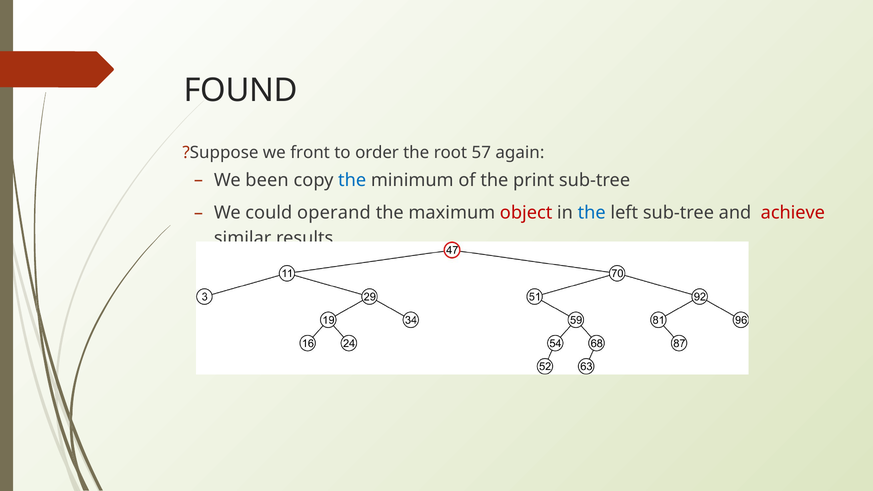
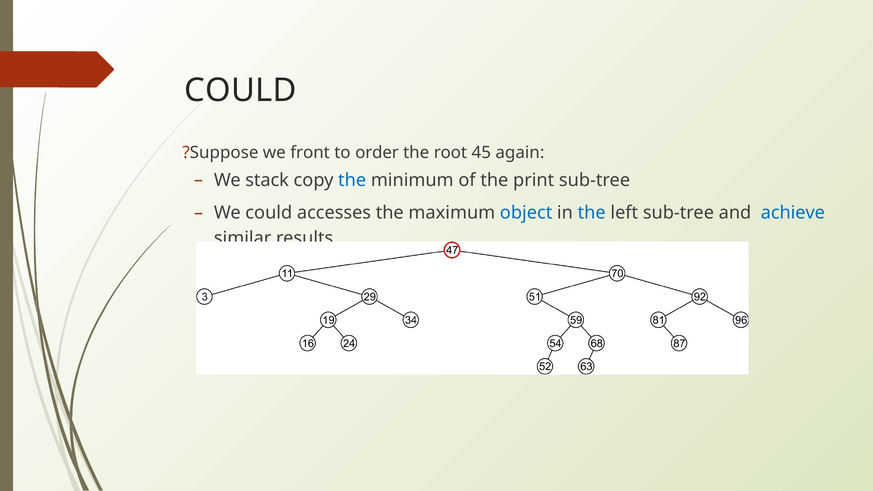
FOUND: FOUND -> COULD (240, 91)
57: 57 -> 45 (481, 153)
been: been -> stack (267, 180)
operand: operand -> accesses (334, 213)
object colour: red -> blue (526, 213)
achieve colour: red -> blue (793, 213)
